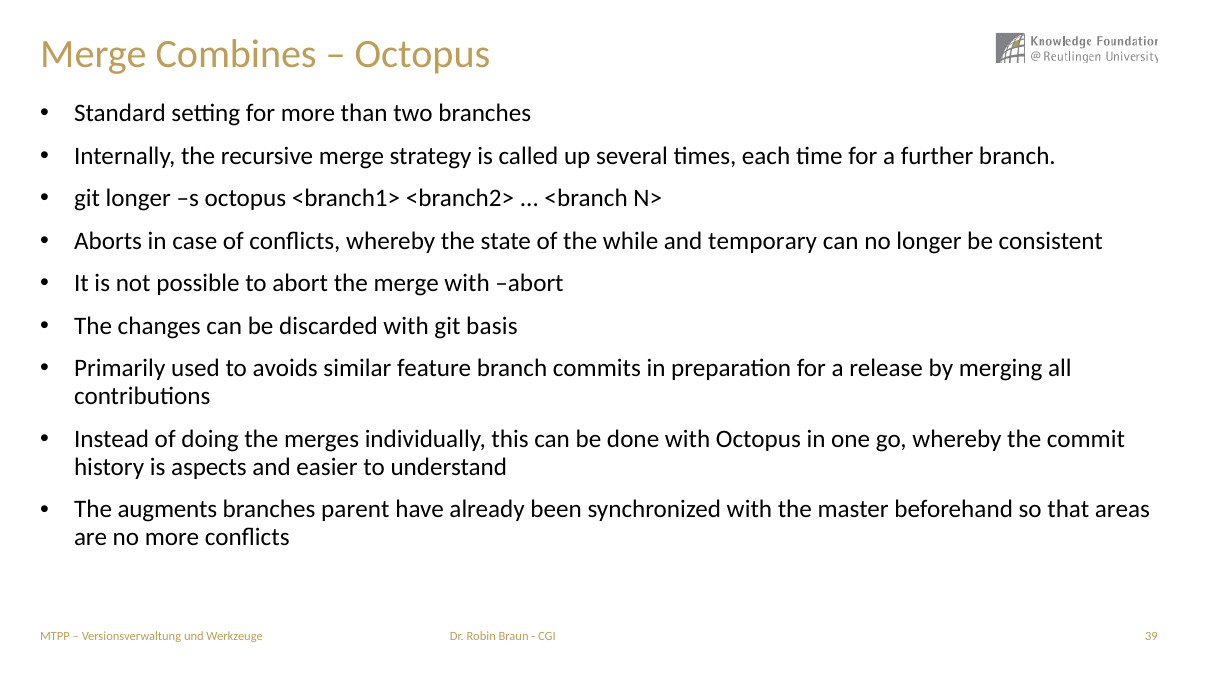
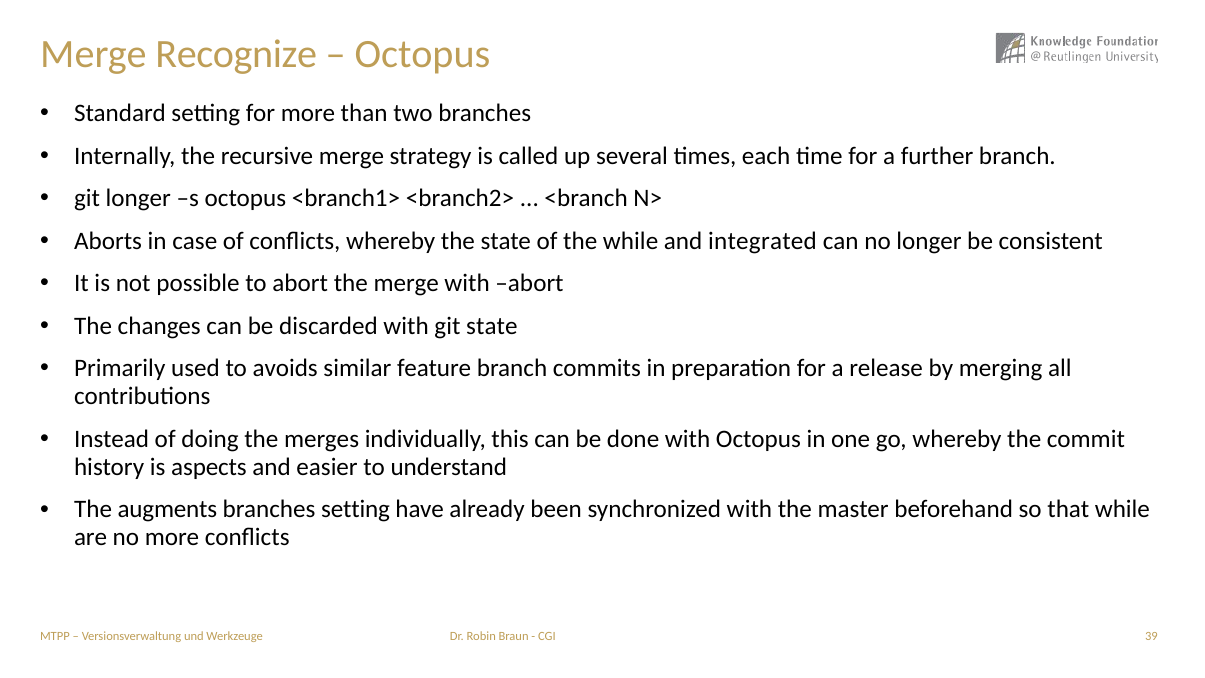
Combines: Combines -> Recognize (236, 54)
temporary: temporary -> integrated (762, 241)
git basis: basis -> state (492, 326)
branches parent: parent -> setting (356, 509)
that areas: areas -> while (1122, 509)
